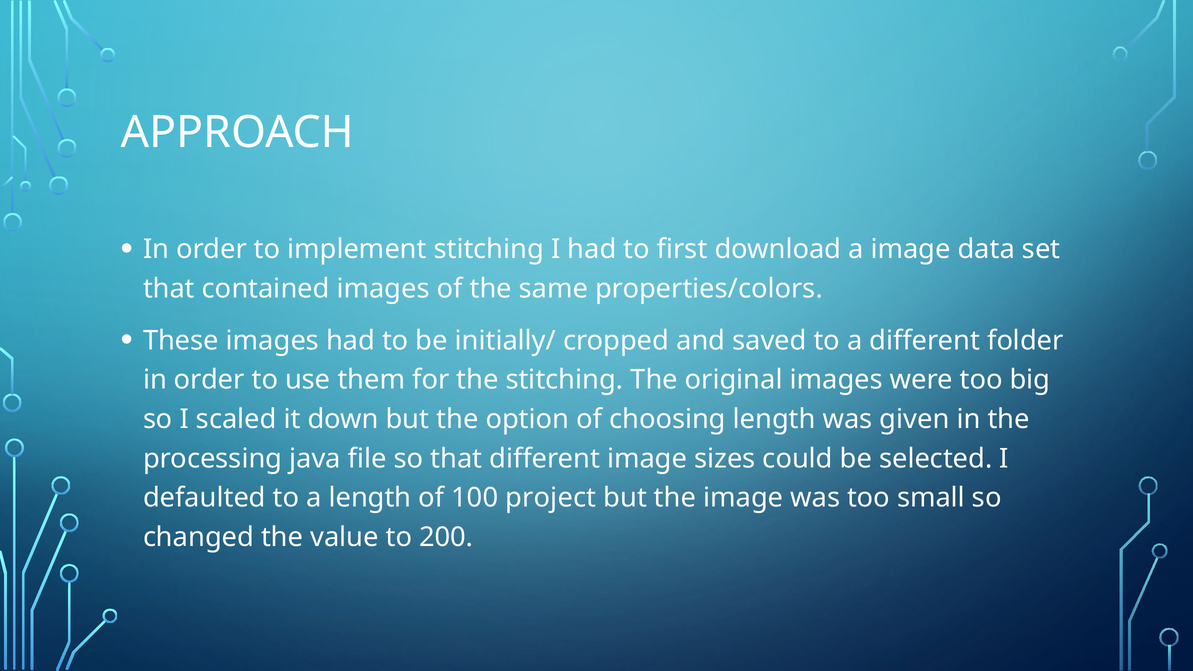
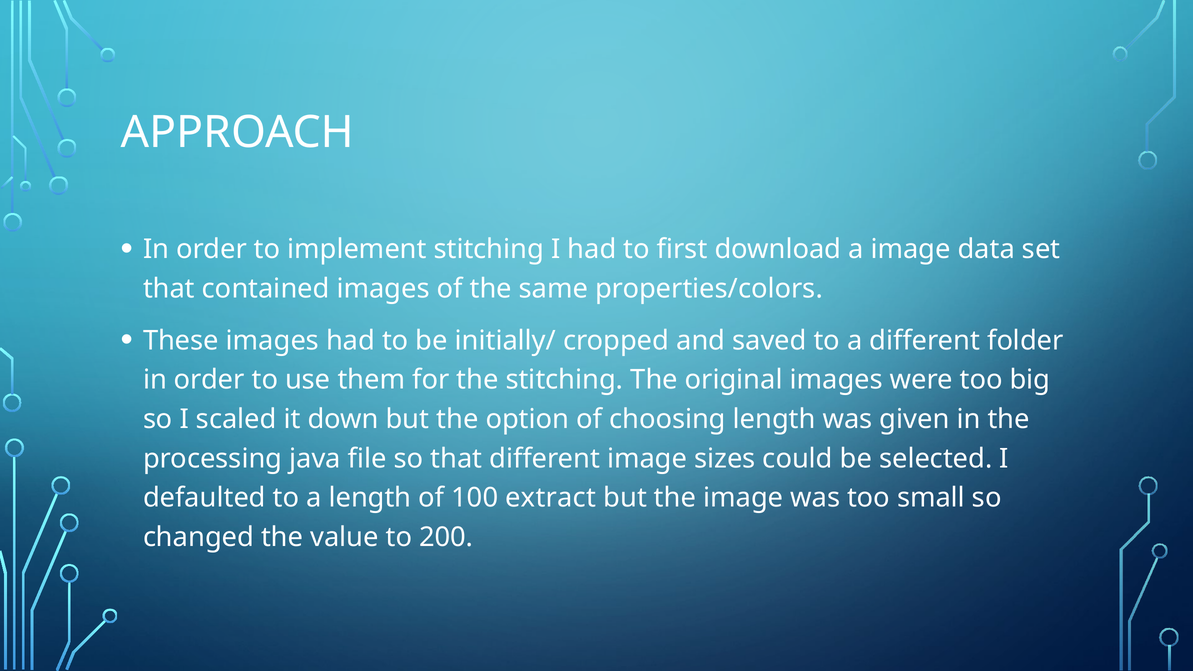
project: project -> extract (551, 498)
